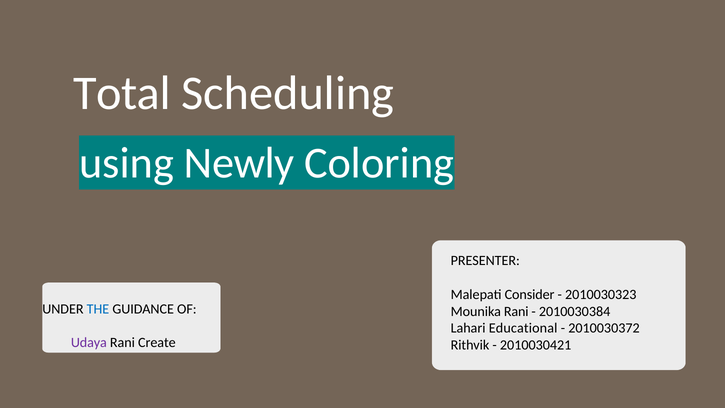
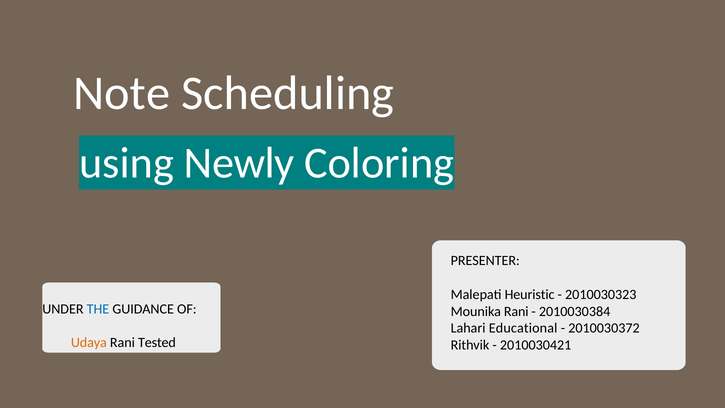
Total: Total -> Note (122, 93)
Consider: Consider -> Heuristic (530, 294)
Udaya colour: purple -> orange (89, 343)
Create: Create -> Tested (157, 343)
